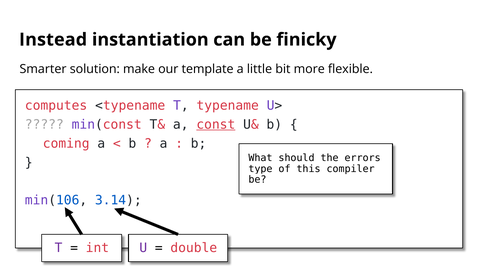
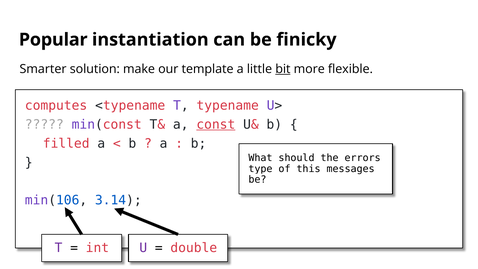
Instead: Instead -> Popular (53, 40)
bit underline: none -> present (283, 69)
coming: coming -> filled (66, 143)
compiler: compiler -> messages (351, 169)
